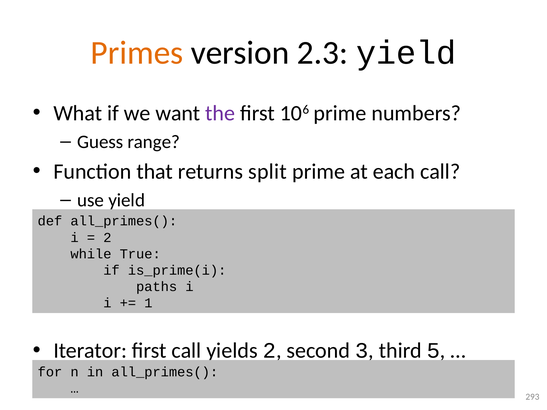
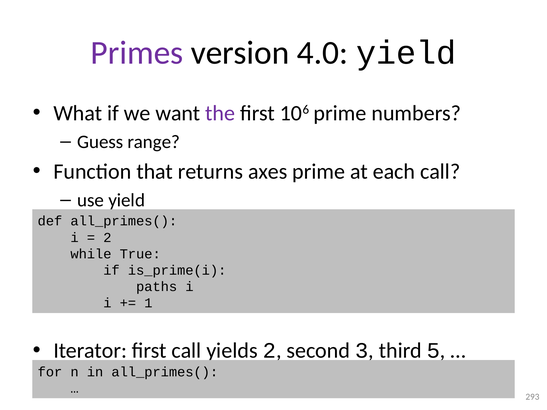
Primes colour: orange -> purple (137, 53)
2.3: 2.3 -> 4.0 (322, 53)
split: split -> axes (268, 172)
